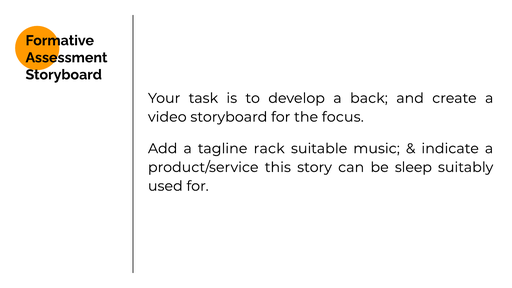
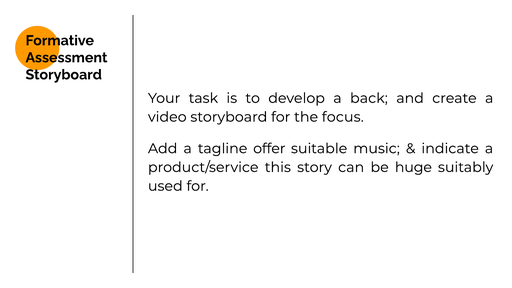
rack: rack -> offer (269, 149)
sleep: sleep -> huge (413, 167)
